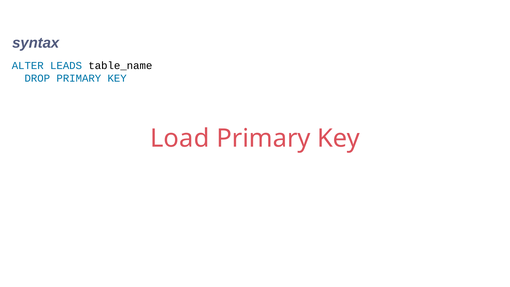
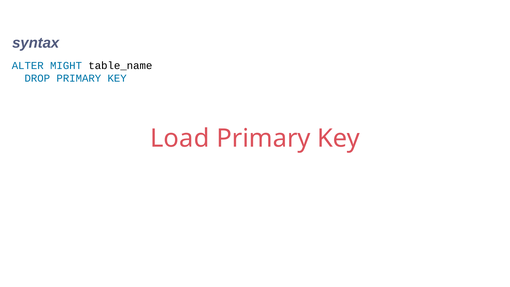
LEADS: LEADS -> MIGHT (66, 66)
